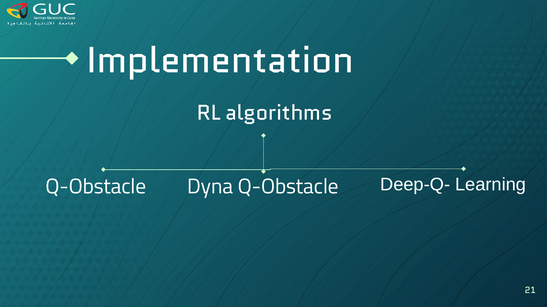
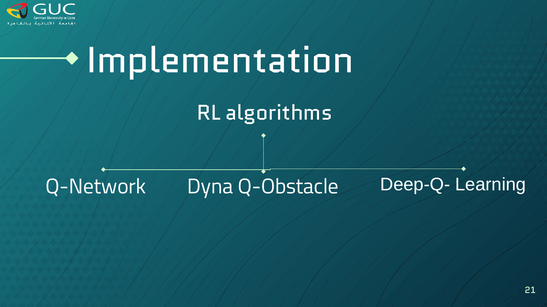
Q-Obstacle: Q-Obstacle -> Q-Network (96, 187)
